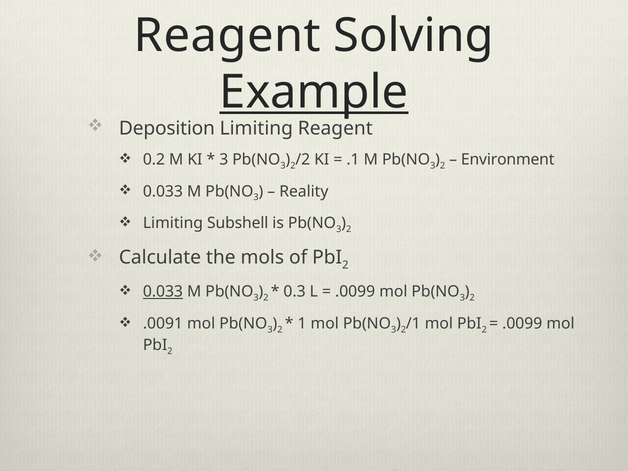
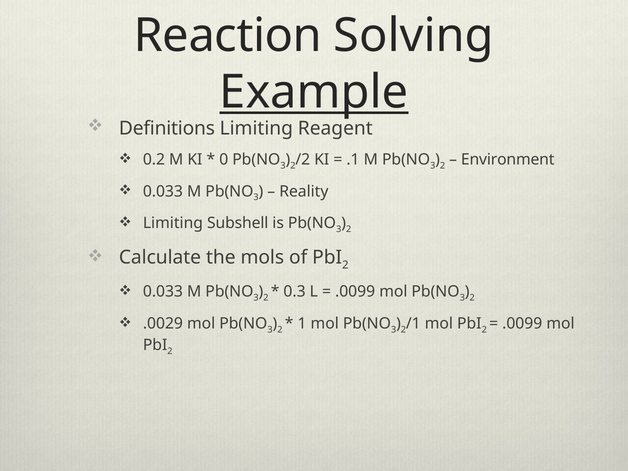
Reagent: Reagent -> Reaction (228, 36)
Deposition: Deposition -> Definitions (167, 128)
3: 3 -> 0 (224, 160)
0.033 underline: present -> none (163, 292)
.0091: .0091 -> .0029 (163, 324)
